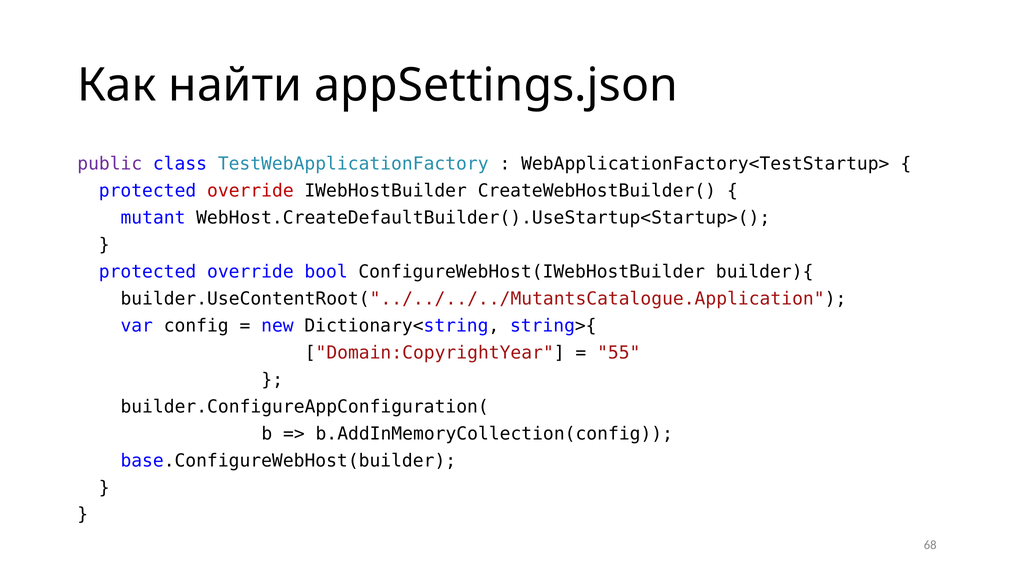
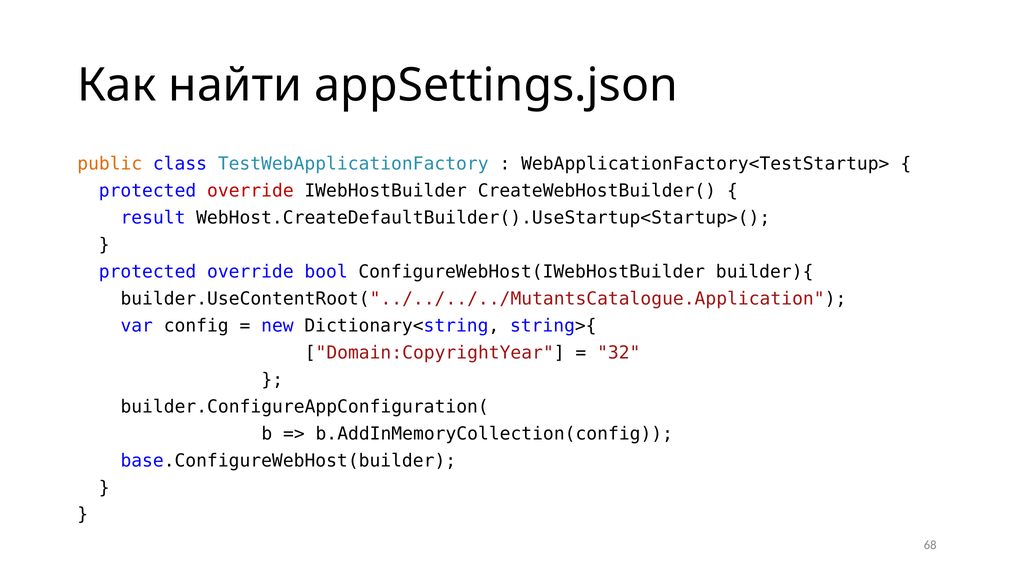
public colour: purple -> orange (110, 164)
mutant: mutant -> result (153, 218)
55: 55 -> 32 (619, 352)
